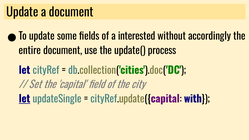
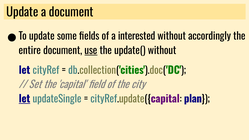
use underline: none -> present (91, 51)
update( process: process -> without (162, 51)
with: with -> plan (193, 99)
